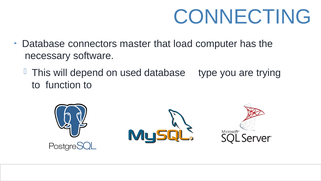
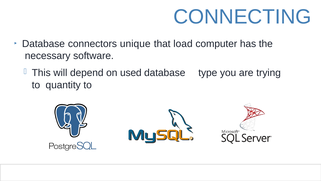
master: master -> unique (135, 44)
function: function -> quantity (63, 85)
